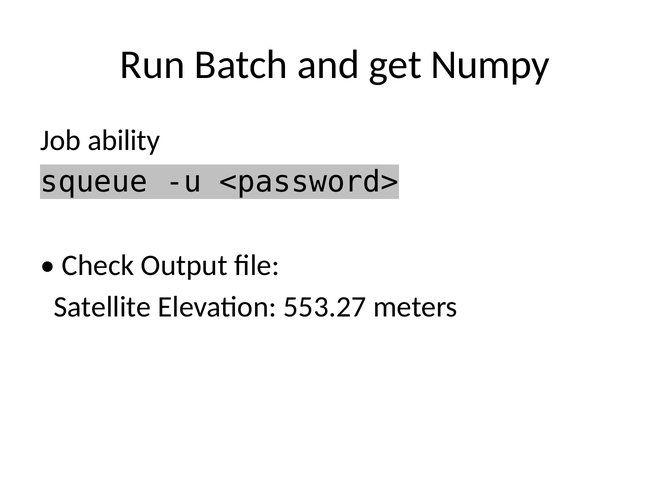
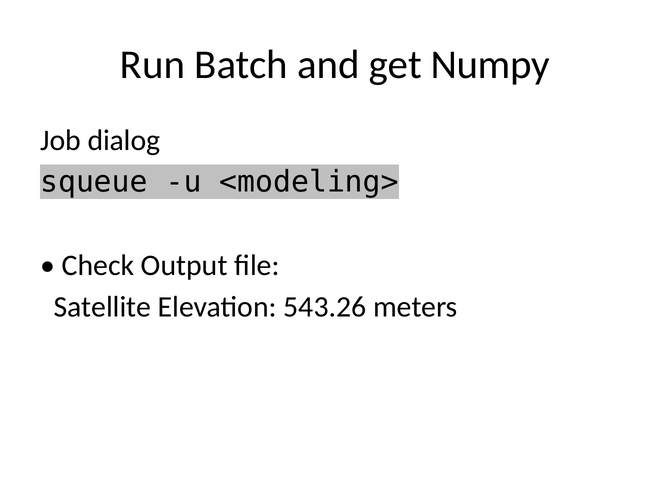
ability: ability -> dialog (124, 141)
<password>: <password> -> <modeling> (309, 182)
553.27: 553.27 -> 543.26 (325, 307)
